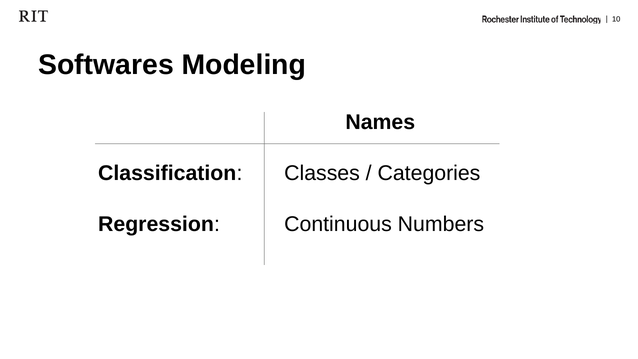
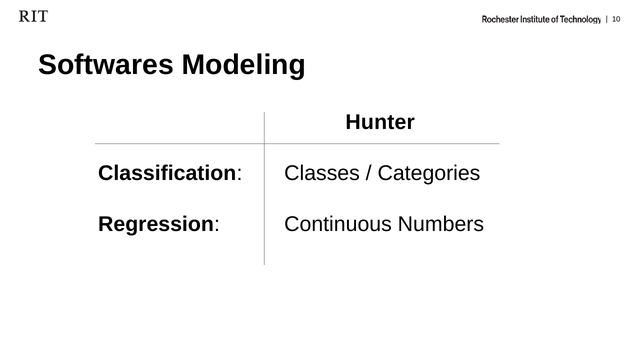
Names: Names -> Hunter (380, 122)
